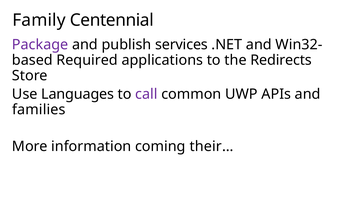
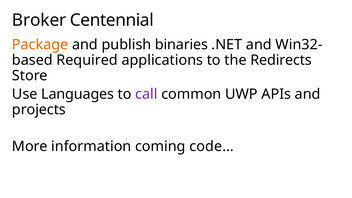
Family: Family -> Broker (39, 20)
Package colour: purple -> orange (40, 45)
services: services -> binaries (181, 45)
families: families -> projects (39, 110)
their…: their… -> code… (211, 146)
